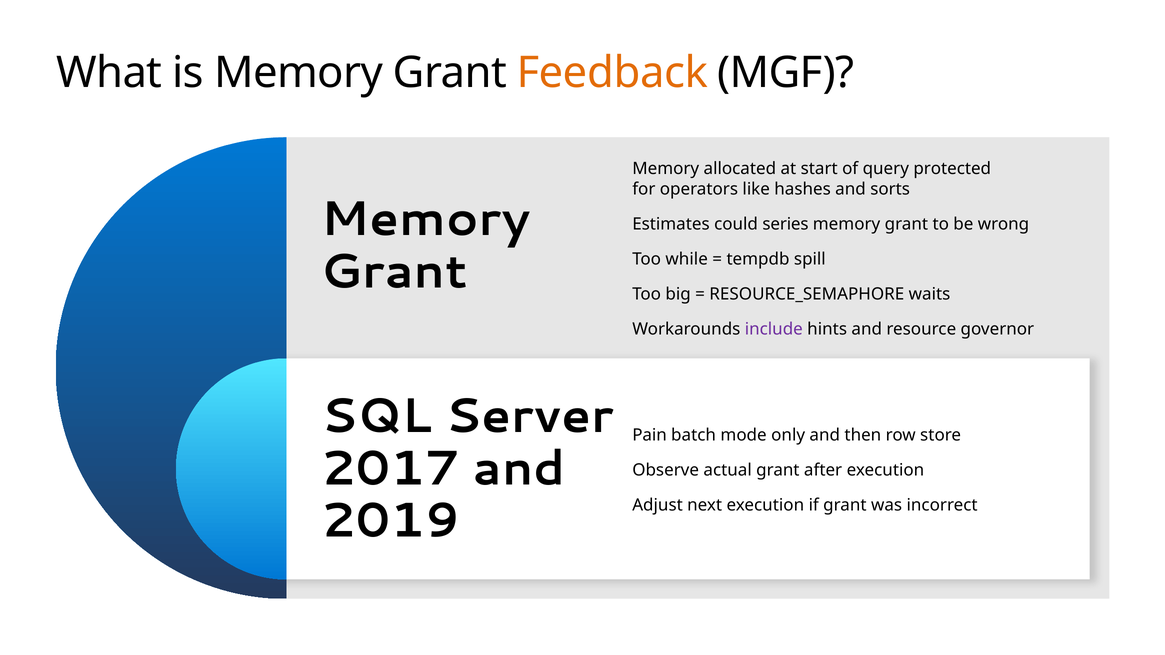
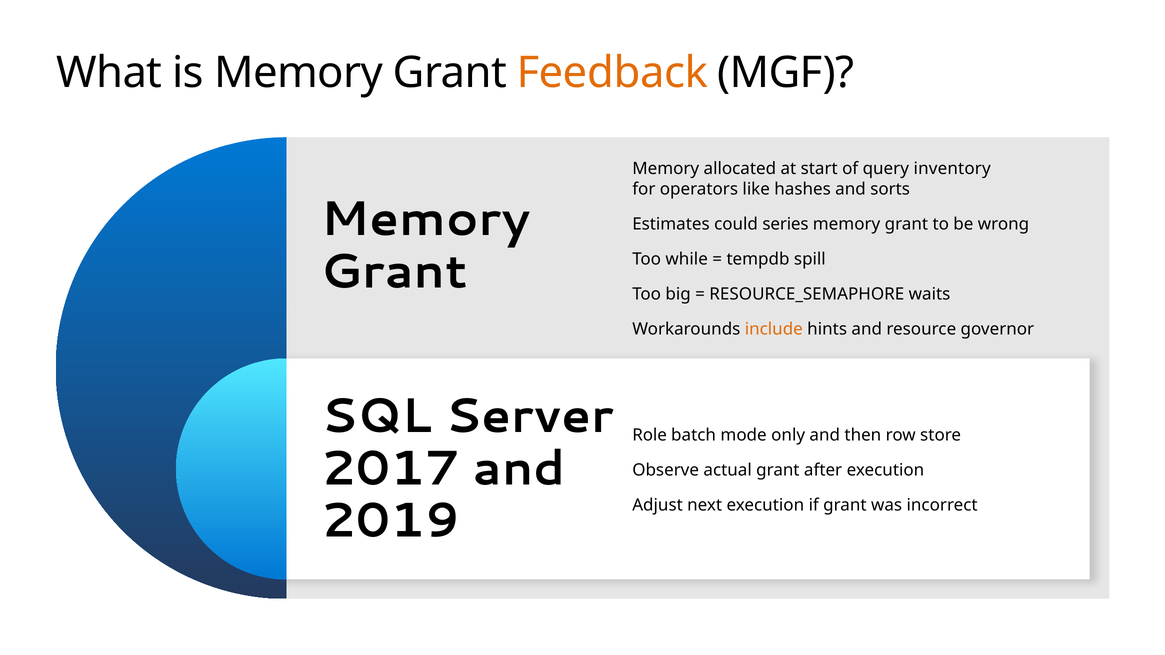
protected: protected -> inventory (952, 169)
include colour: purple -> orange (774, 329)
Pain: Pain -> Role (650, 435)
